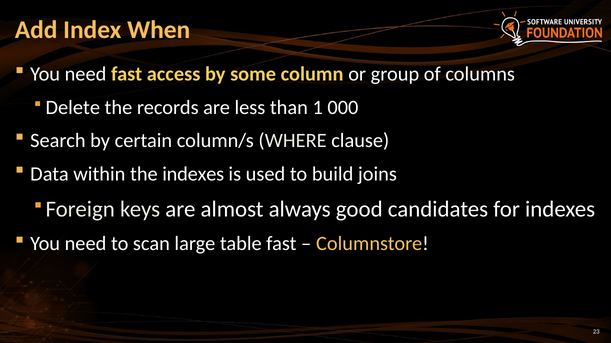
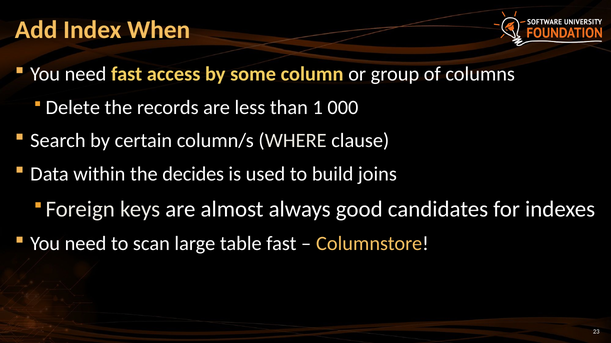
the indexes: indexes -> decides (193, 174)
